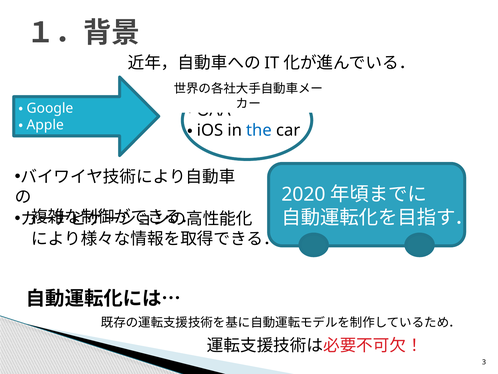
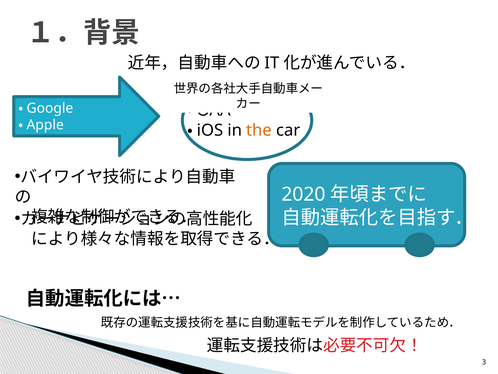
the colour: blue -> orange (259, 130)
